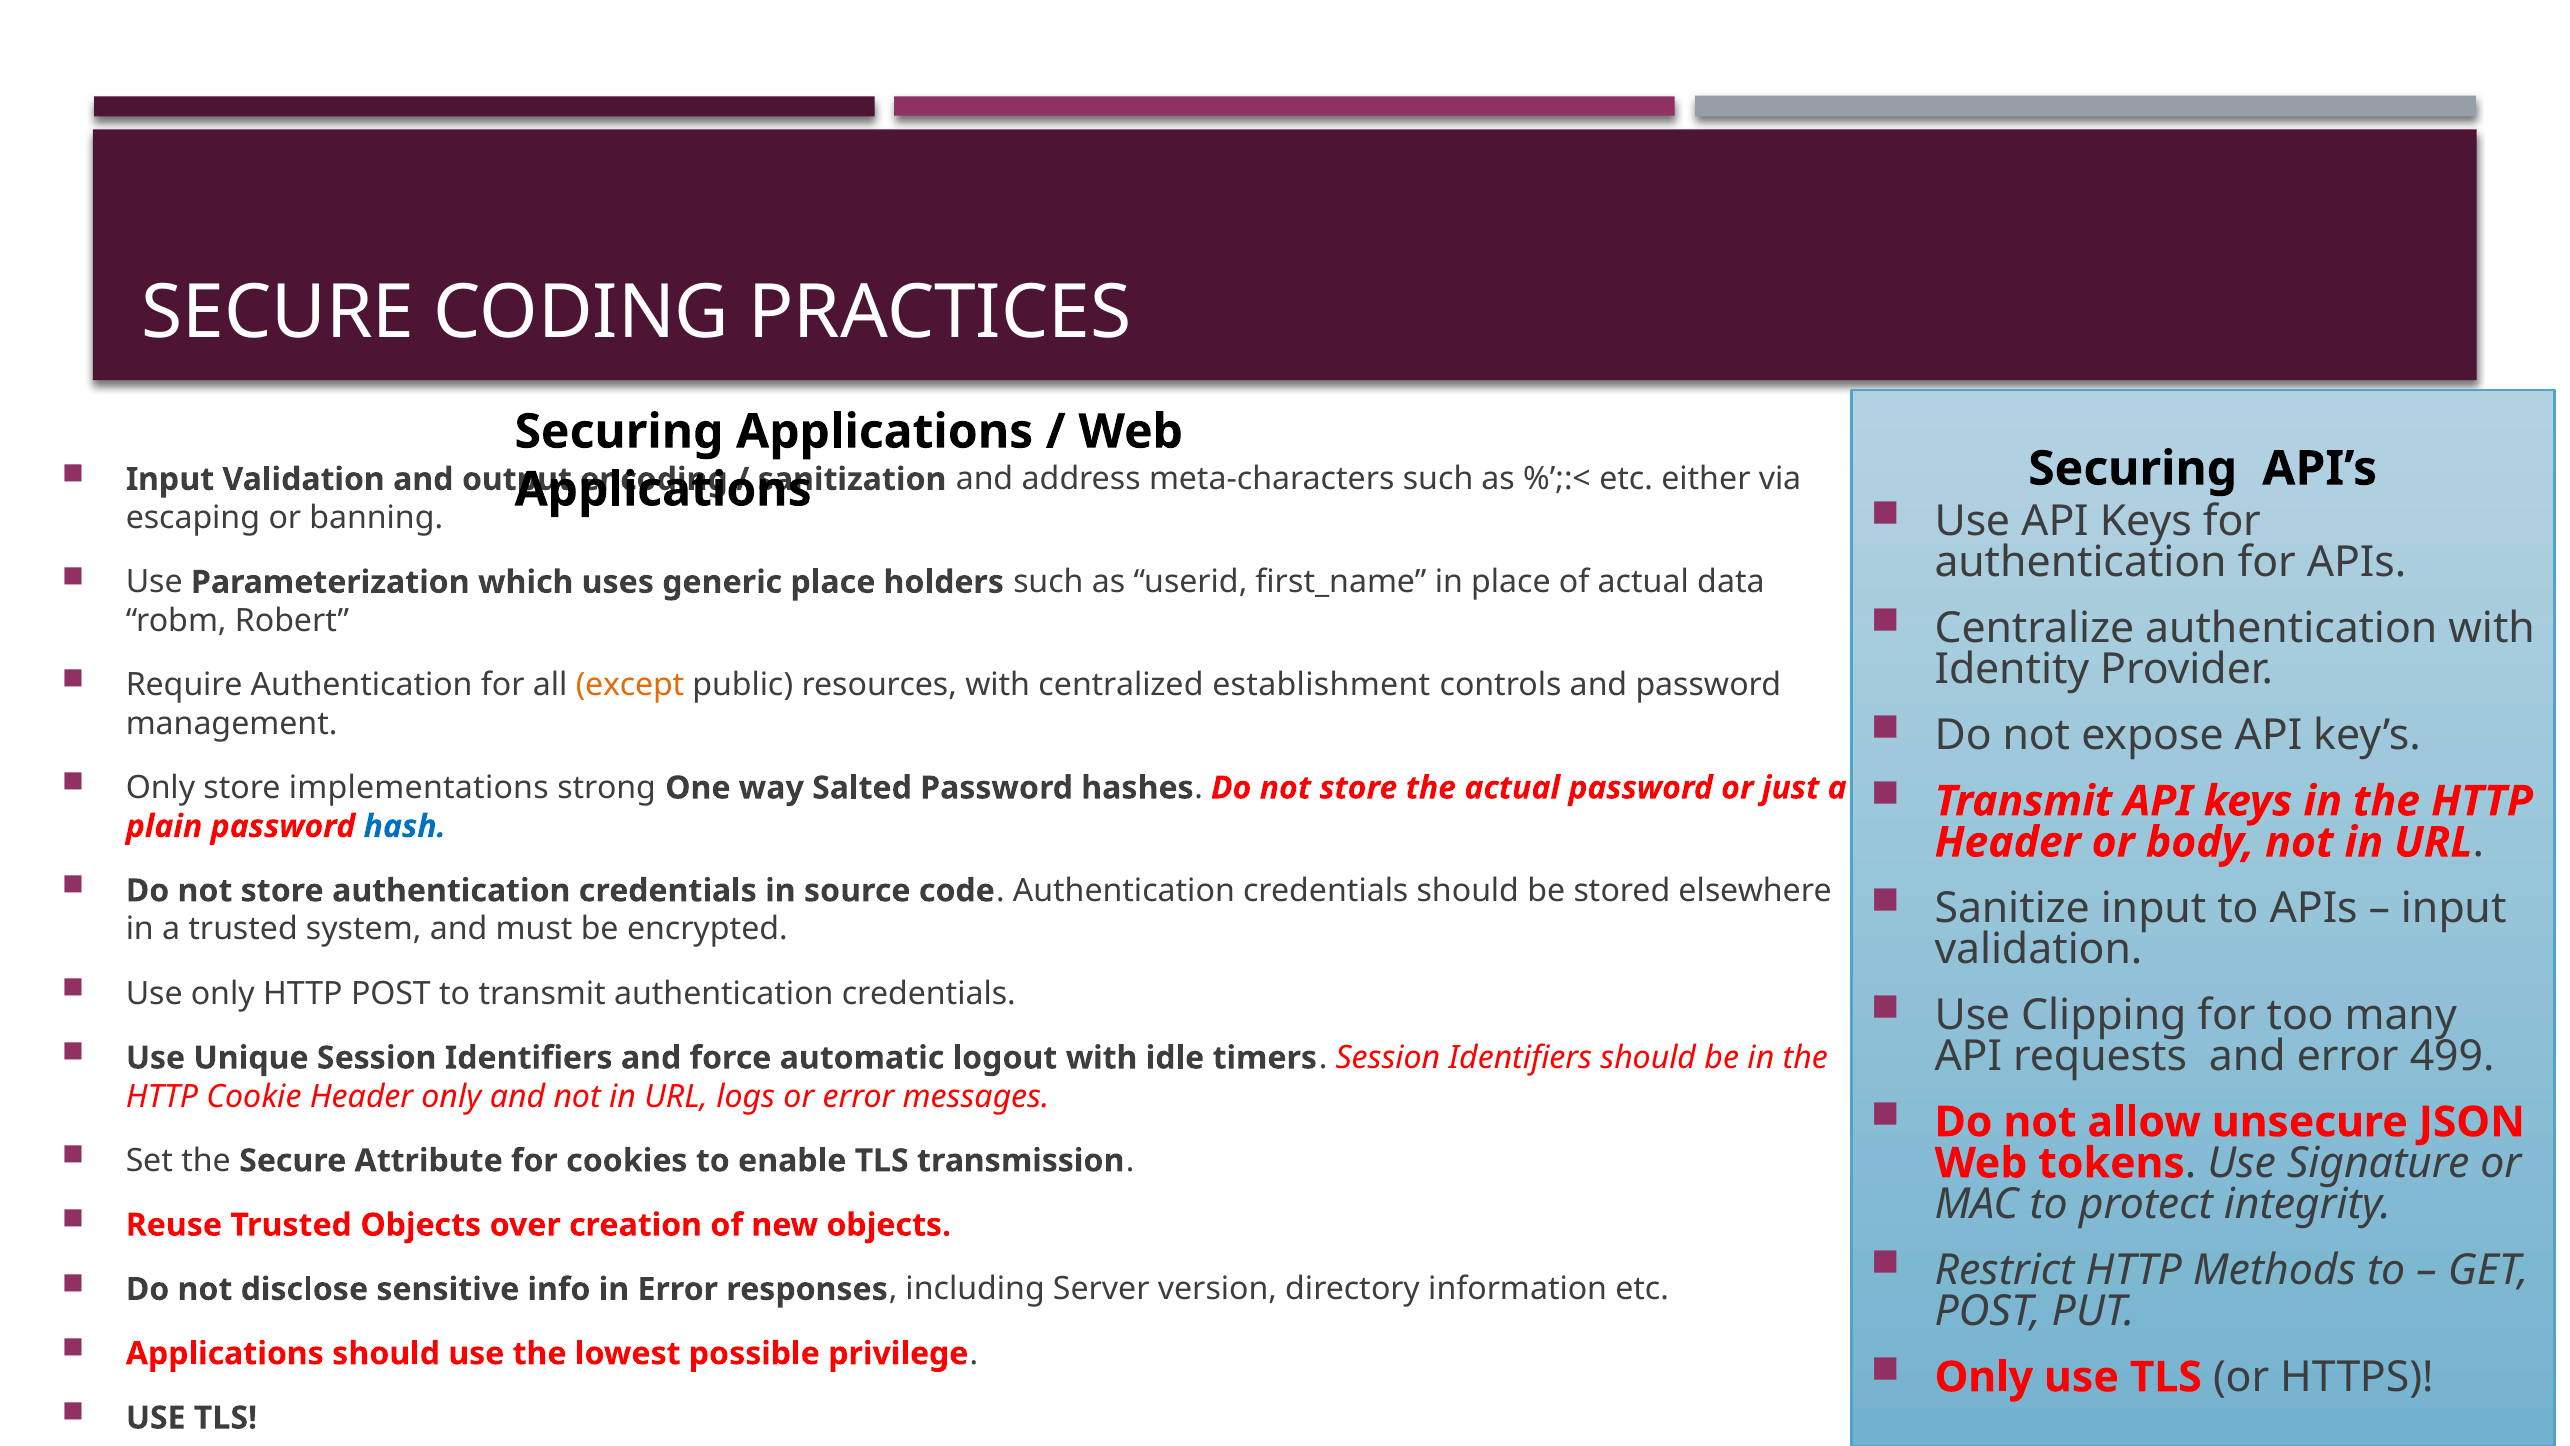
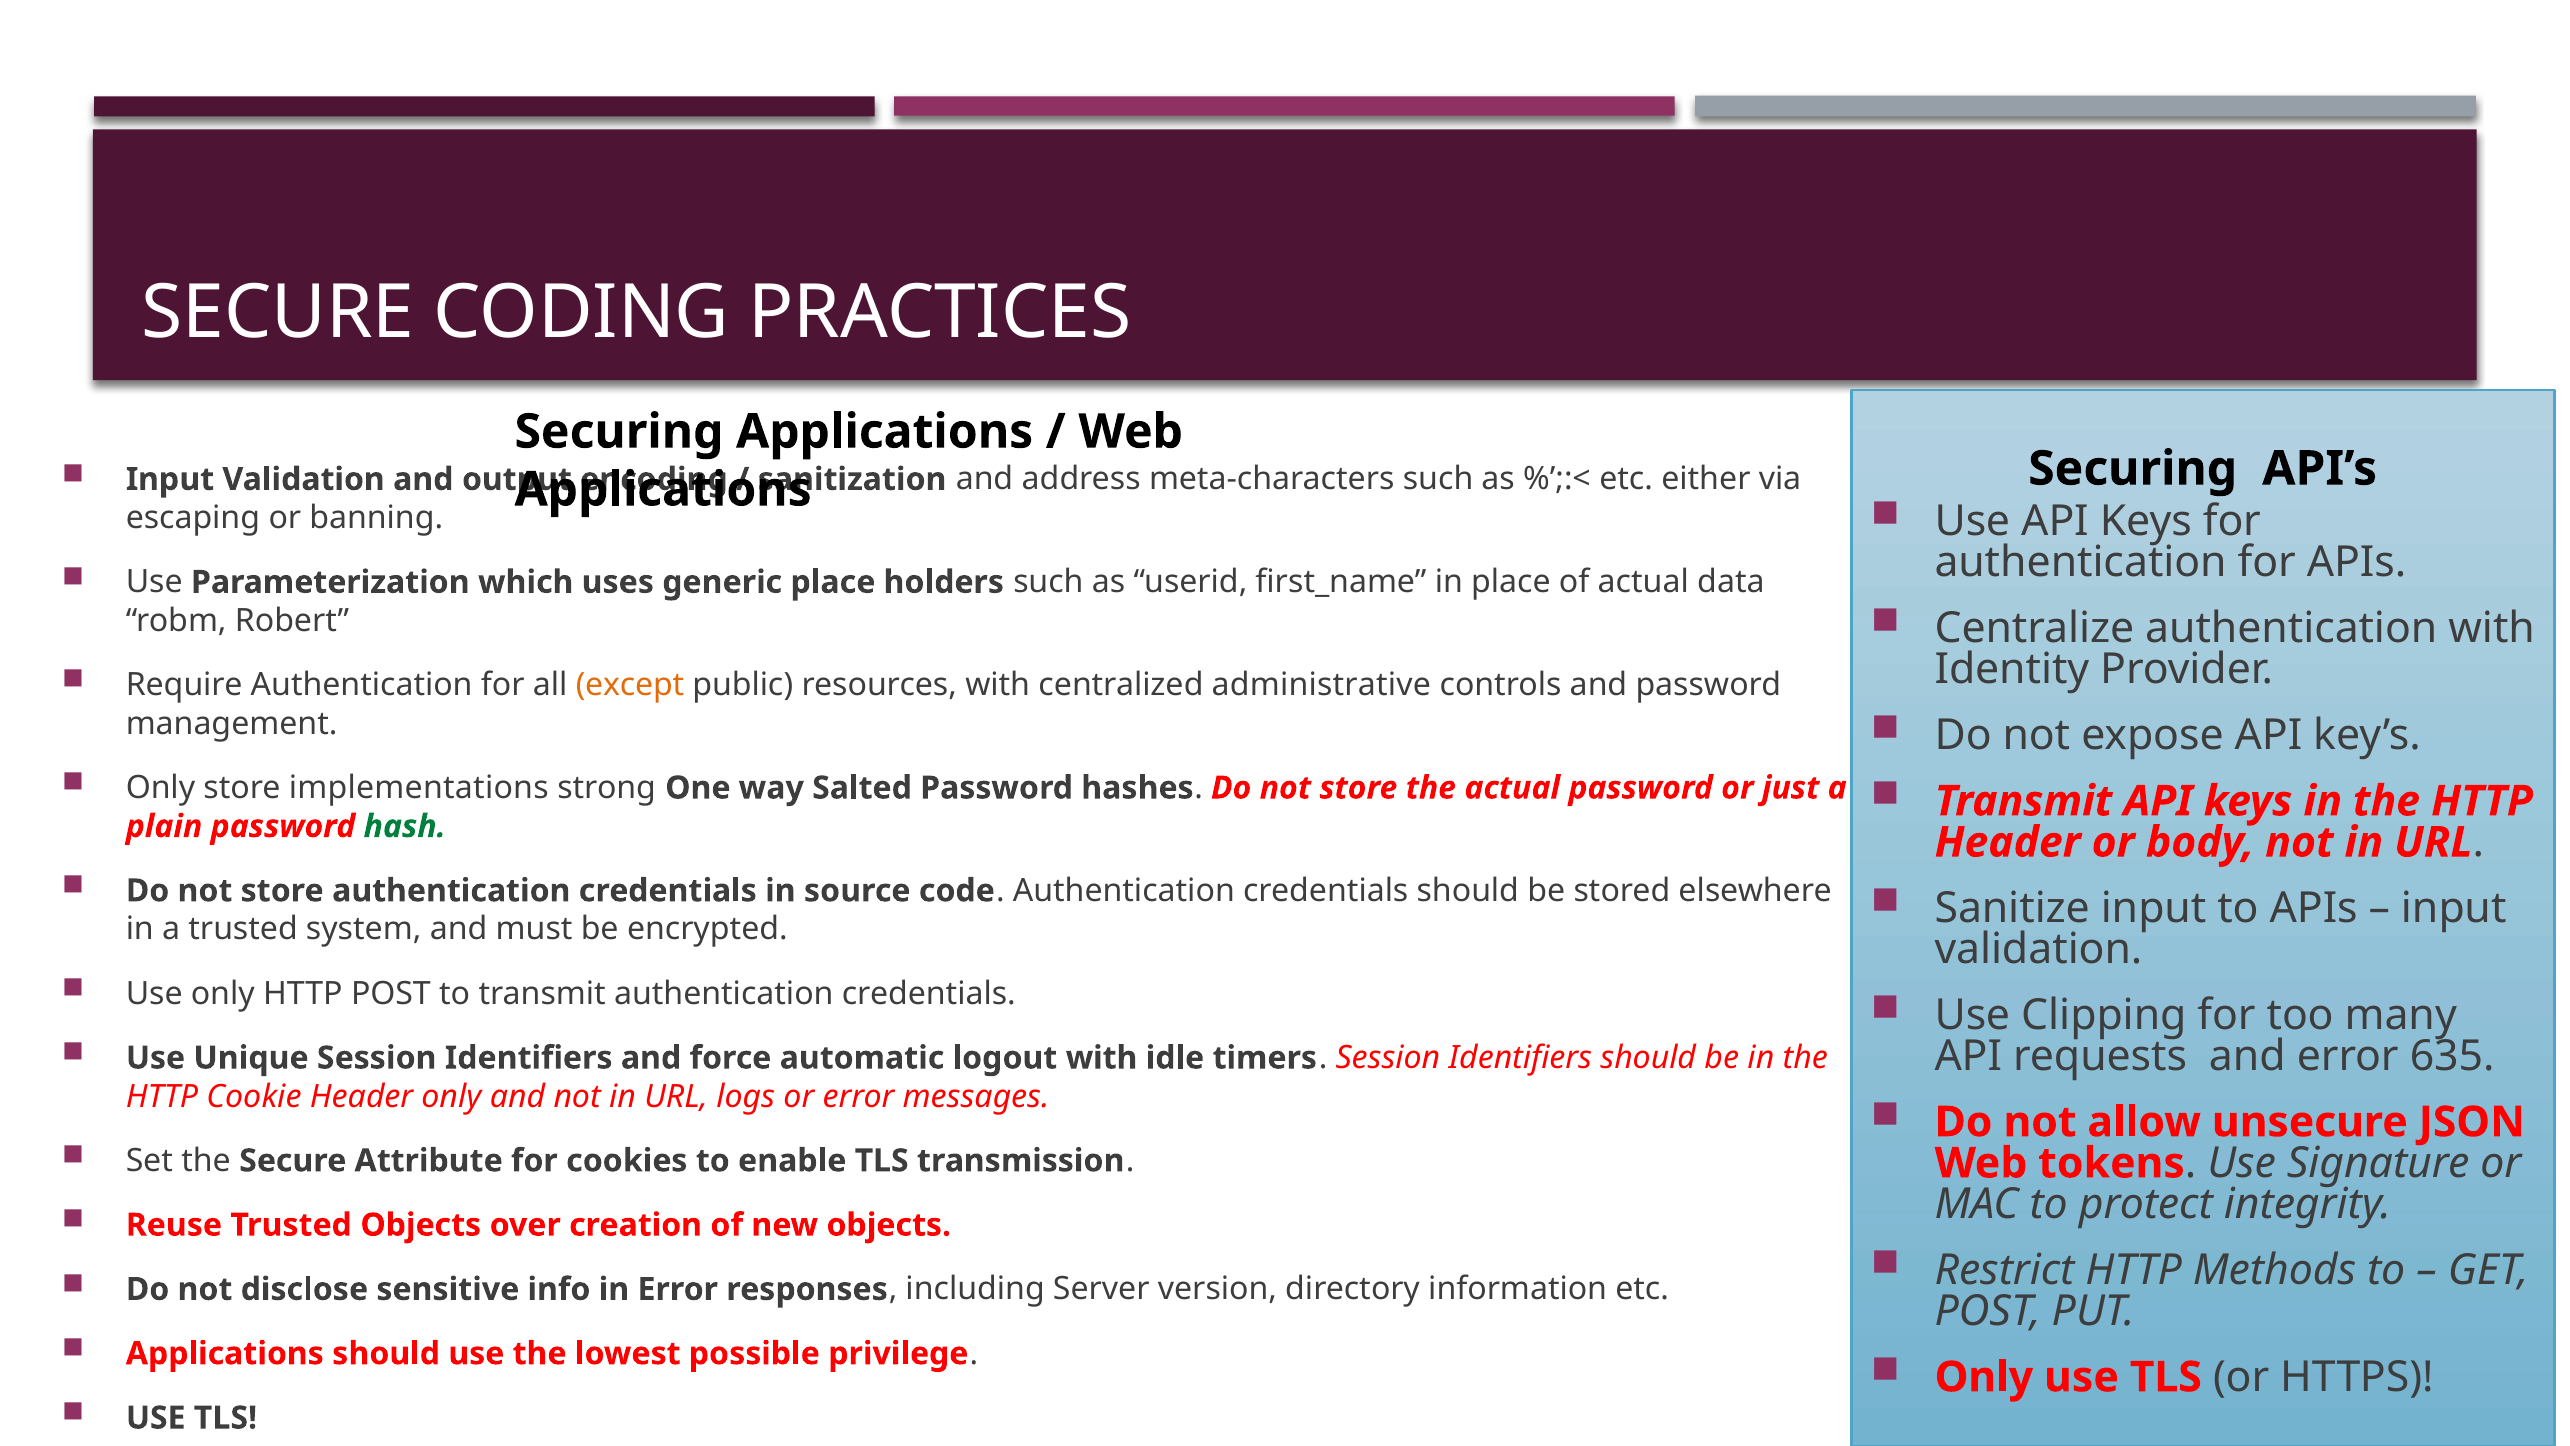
establishment: establishment -> administrative (1321, 685)
hash colour: blue -> green (405, 826)
499: 499 -> 635 (2452, 1056)
